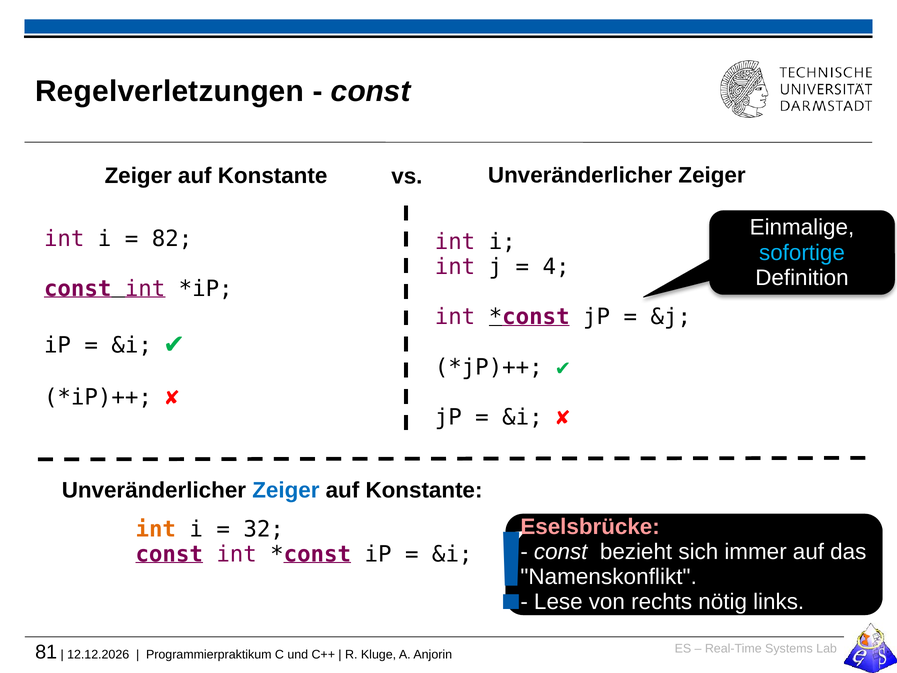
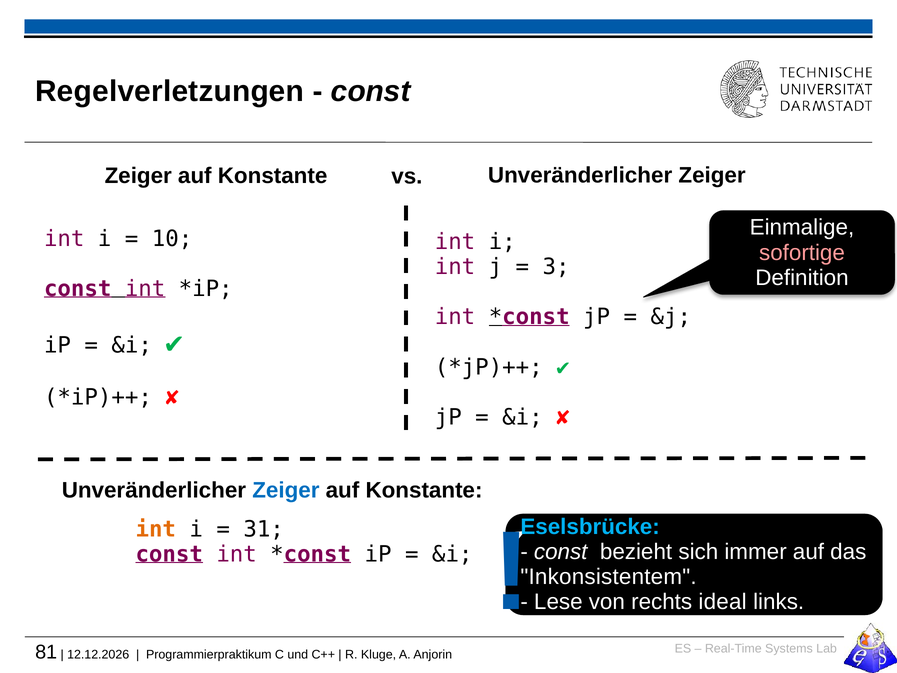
82: 82 -> 10 (172, 239)
sofortige colour: light blue -> pink (802, 253)
4: 4 -> 3 (556, 267)
Eselsbrücke colour: pink -> light blue (590, 527)
32: 32 -> 31 (264, 529)
Namenskonflikt: Namenskonflikt -> Inkonsistentem (609, 577)
nötig: nötig -> ideal (723, 602)
